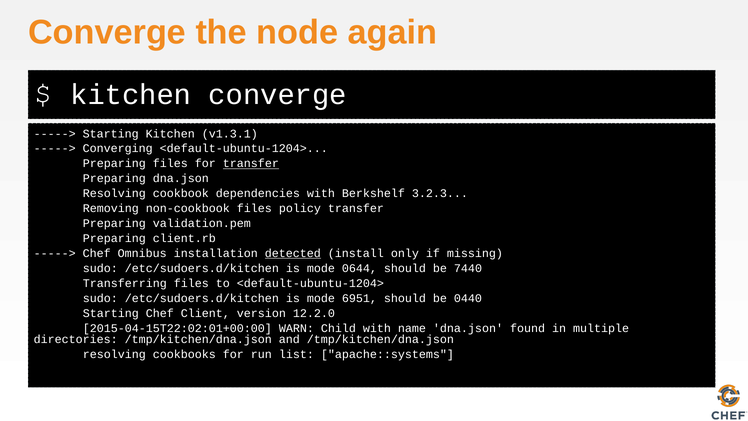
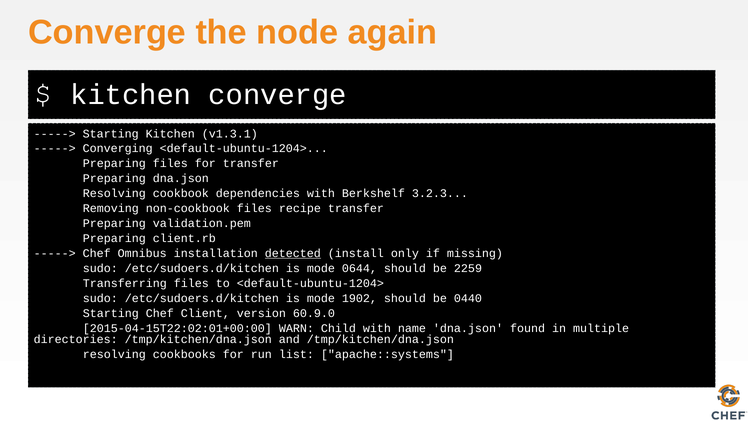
transfer underline: present -> none (251, 163)
policy: policy -> recipe (300, 208)
7440: 7440 -> 2259 (468, 268)
6951: 6951 -> 1902 (359, 298)
12.2.0: 12.2.0 -> 60.9.0 (314, 313)
